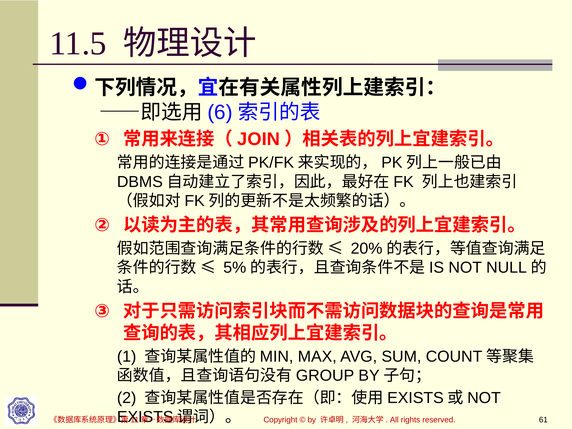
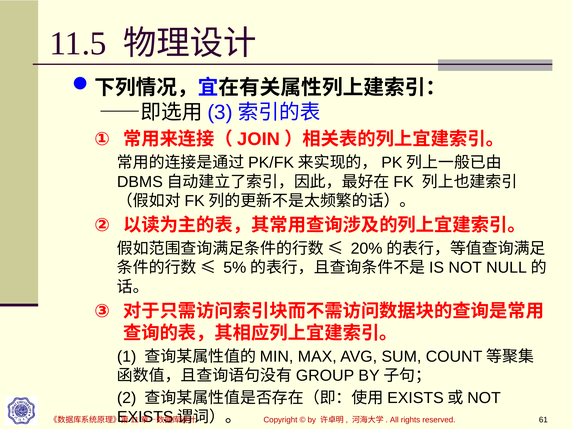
6: 6 -> 3 (220, 112)
